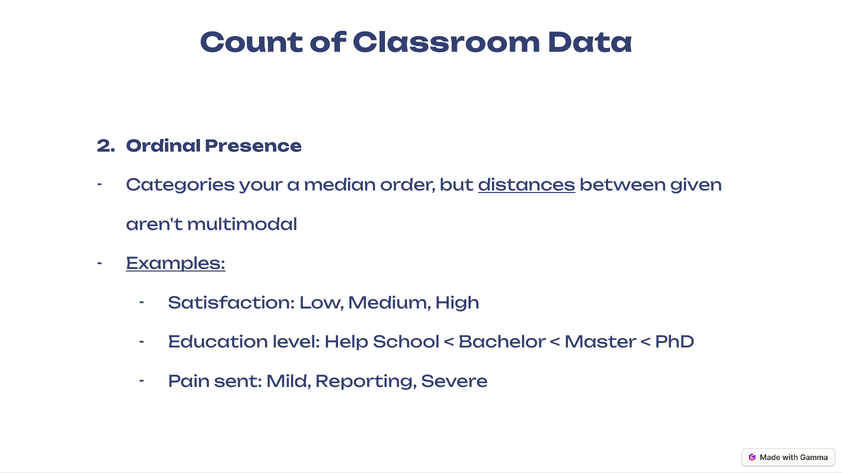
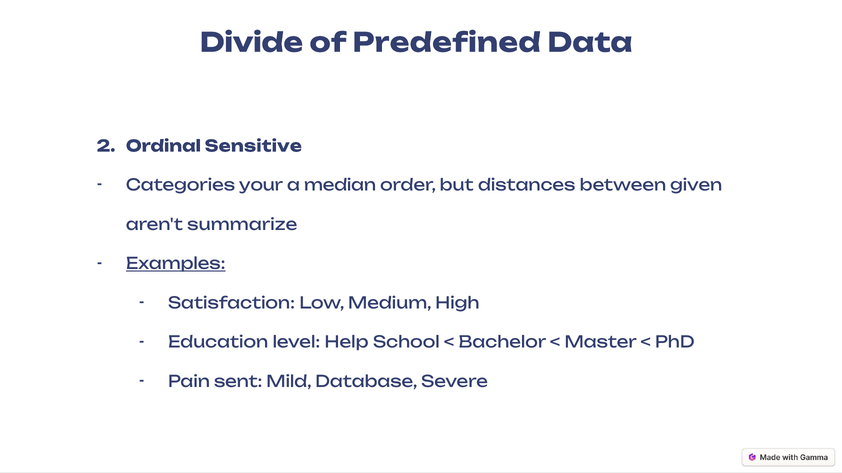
Count: Count -> Divide (251, 43)
Classroom: Classroom -> Predefined (447, 43)
Presence: Presence -> Sensitive (253, 146)
distances underline: present -> none (527, 186)
multimodal: multimodal -> summarize (242, 225)
Reporting: Reporting -> Database (366, 382)
